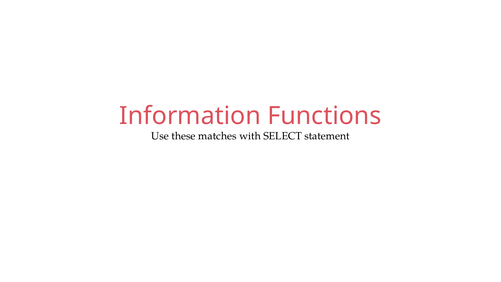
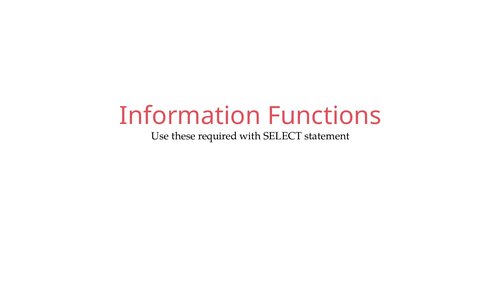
matches: matches -> required (218, 136)
